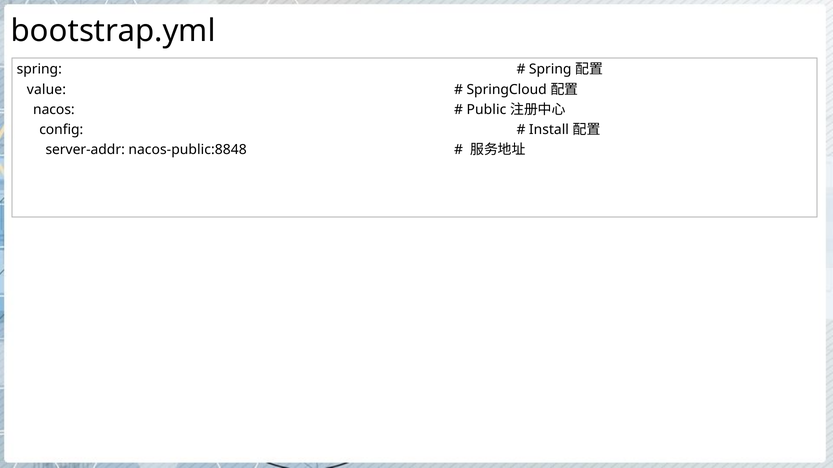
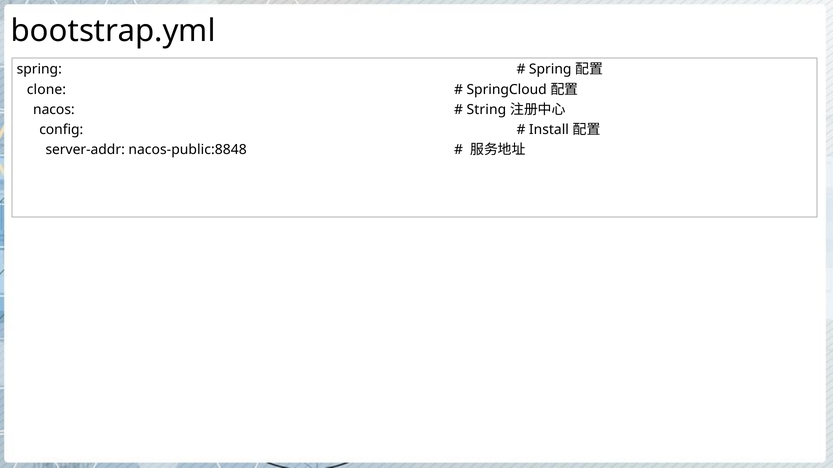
value: value -> clone (46, 90)
Public: Public -> String (486, 110)
